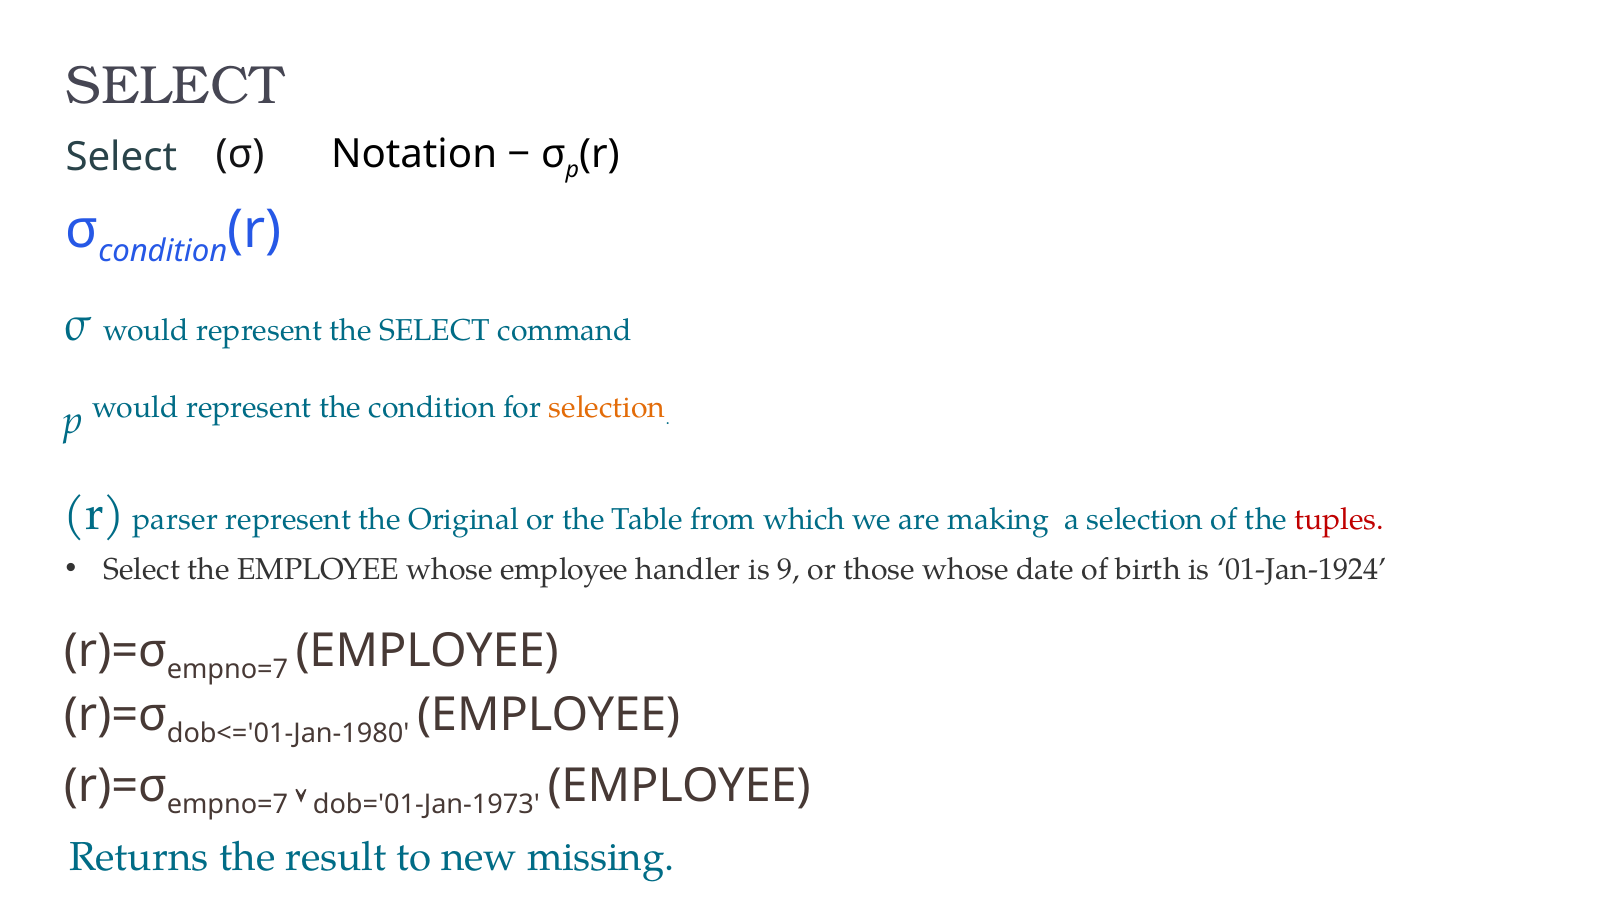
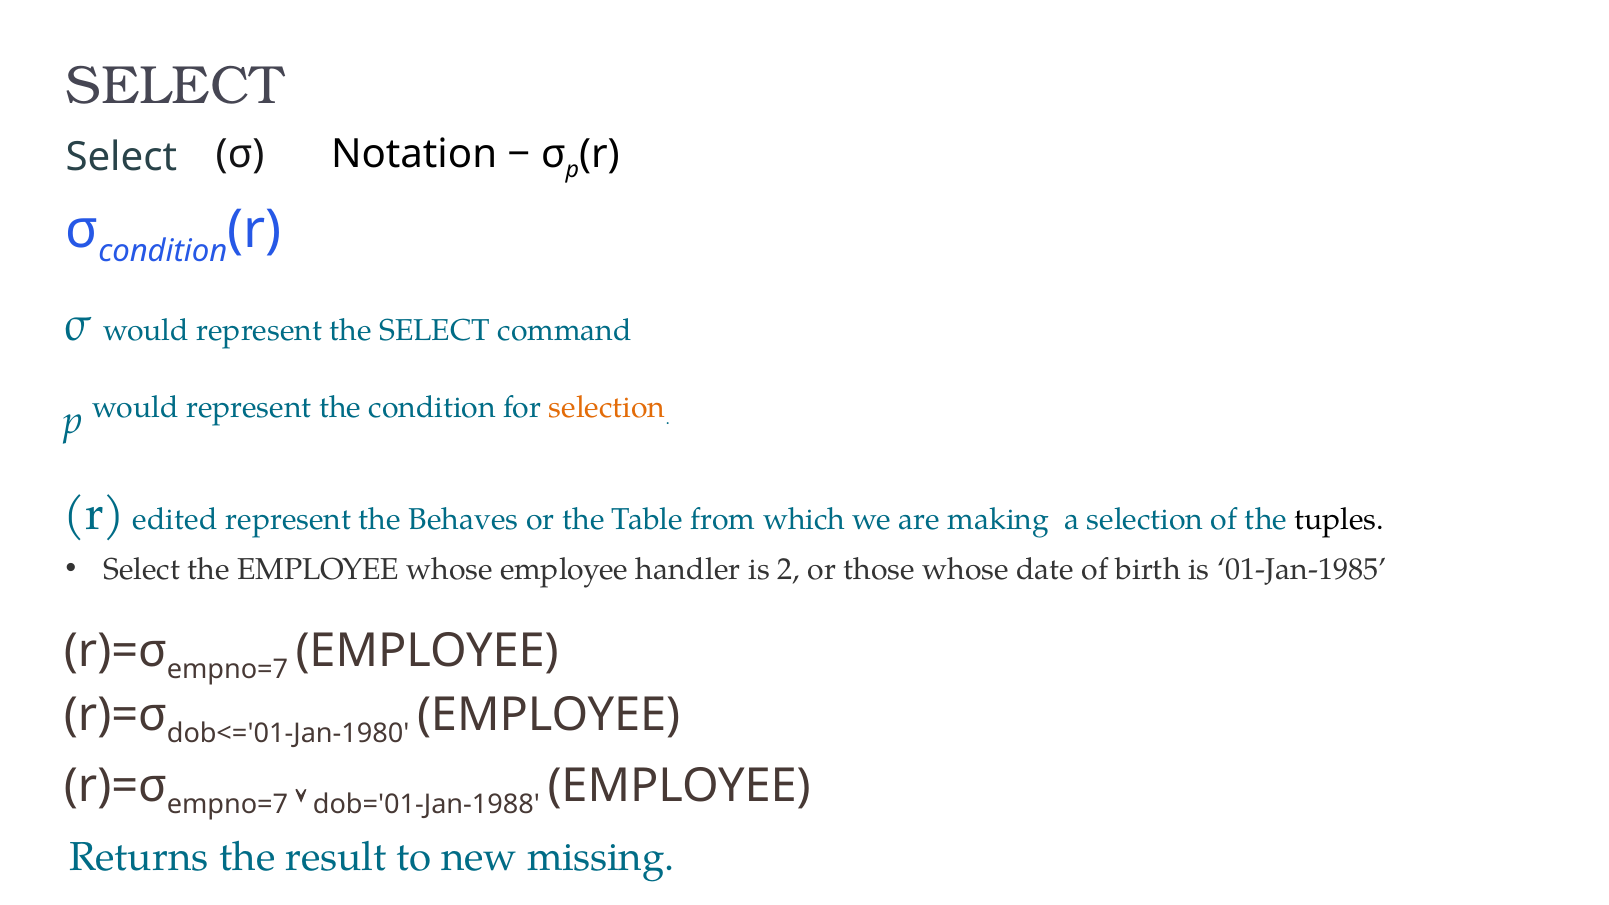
parser: parser -> edited (175, 520)
Original: Original -> Behaves (464, 520)
tuples colour: red -> black (1339, 520)
9: 9 -> 2 (789, 569)
01-Jan-1924: 01-Jan-1924 -> 01-Jan-1985 (1302, 569)
dob='01-Jan-1973: dob='01-Jan-1973 -> dob='01-Jan-1988 (426, 805)
